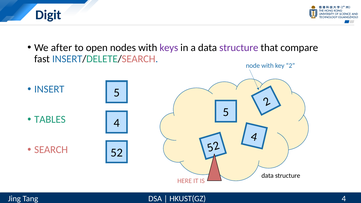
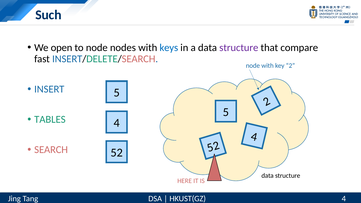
Digit: Digit -> Such (48, 15)
after: after -> open (62, 48)
to open: open -> node (97, 48)
keys colour: purple -> blue (169, 48)
